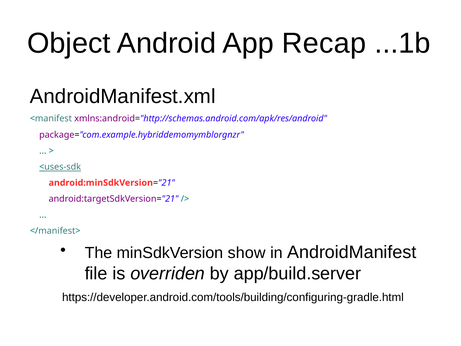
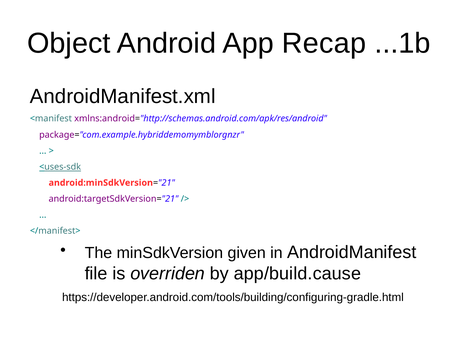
show: show -> given (247, 253)
app/build.server: app/build.server -> app/build.cause (297, 273)
